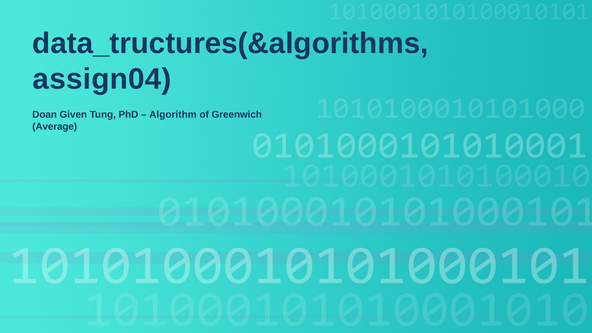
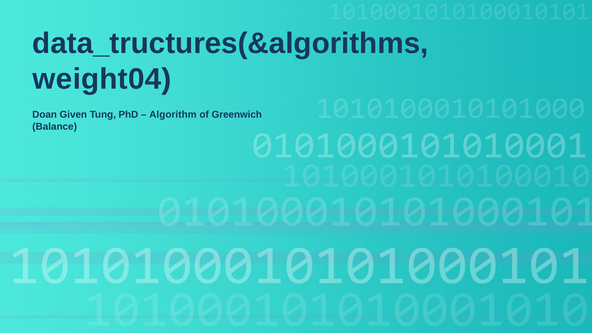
assign04: assign04 -> weight04 (102, 79)
Average: Average -> Balance (55, 126)
